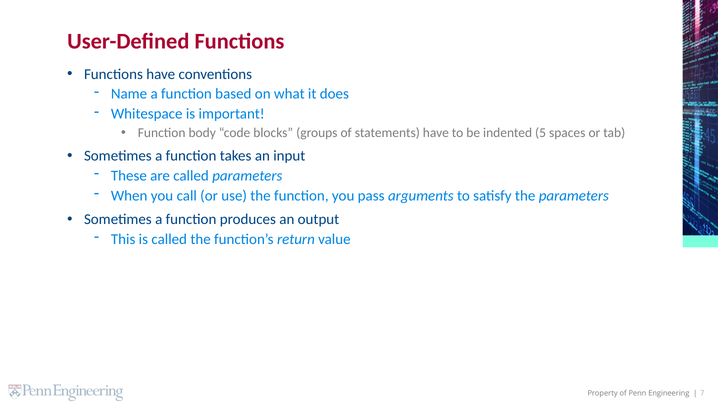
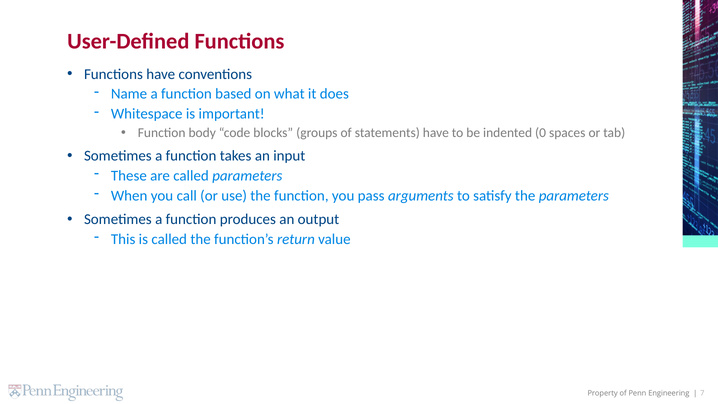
5: 5 -> 0 (541, 133)
